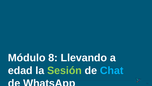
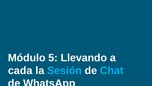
8: 8 -> 5 (53, 58)
edad: edad -> cada (20, 70)
Sesión colour: light green -> light blue (64, 70)
